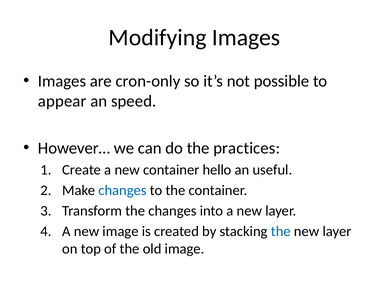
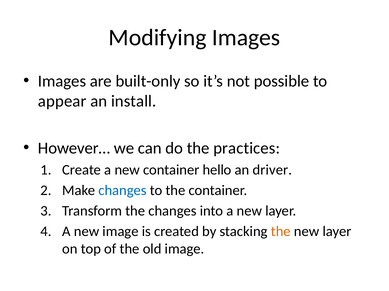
cron-only: cron-only -> built-only (148, 81)
speed: speed -> install (134, 101)
useful: useful -> driver (272, 170)
the colour: blue -> orange (281, 232)
